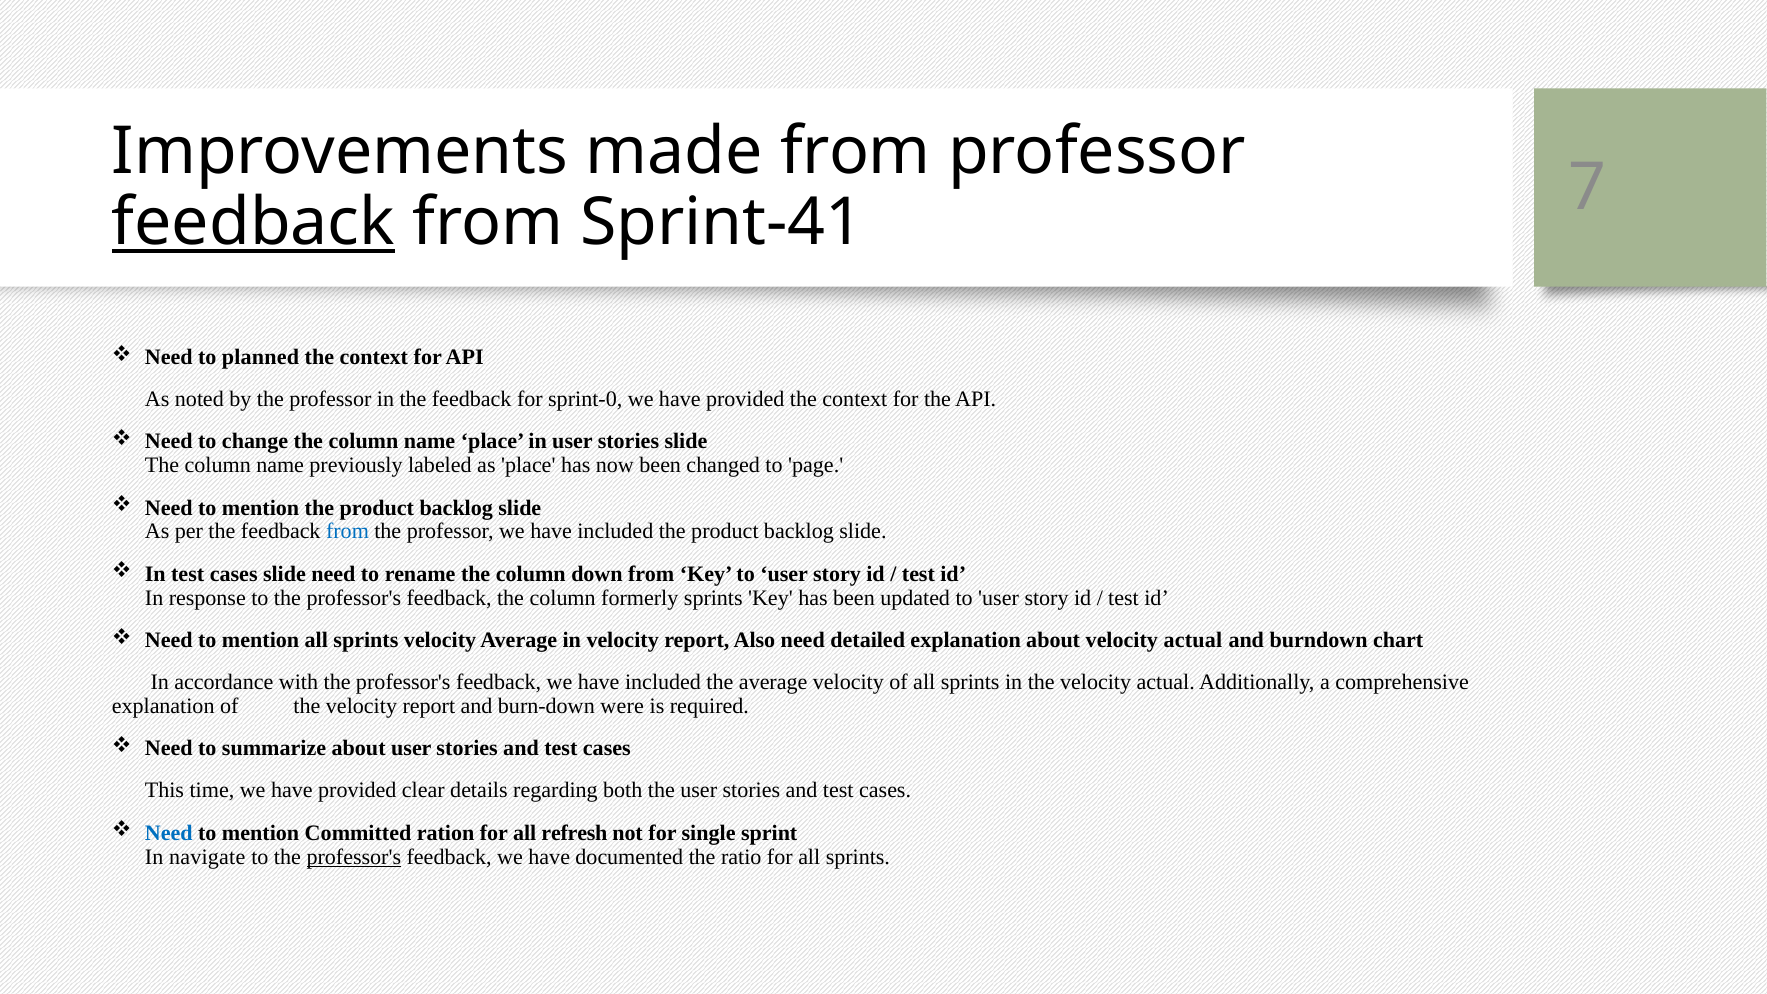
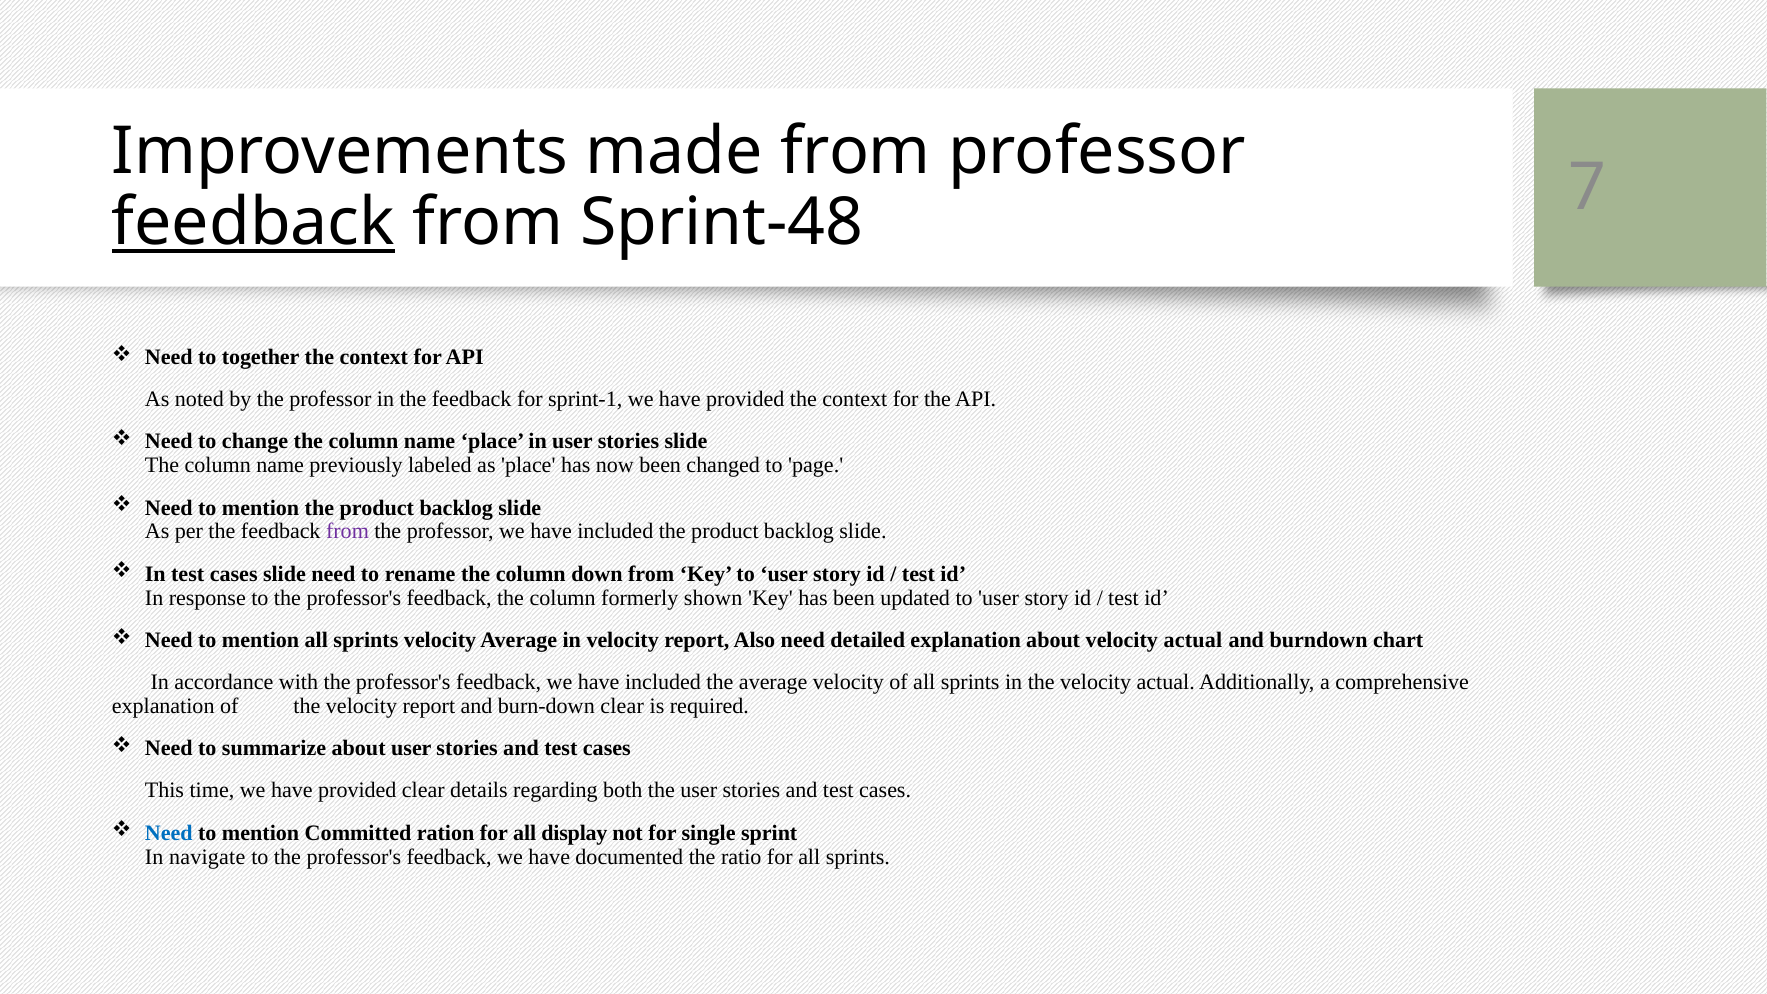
Sprint-41: Sprint-41 -> Sprint-48 (722, 223)
planned: planned -> together (261, 357)
sprint-0: sprint-0 -> sprint-1 (585, 399)
from colour: blue -> purple (347, 532)
formerly sprints: sprints -> shown (713, 598)
burn-down were: were -> clear (622, 706)
refresh: refresh -> display (574, 833)
professor's underline: present -> none (354, 857)
